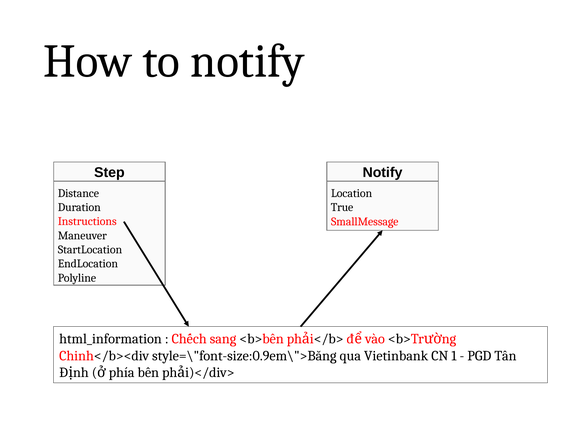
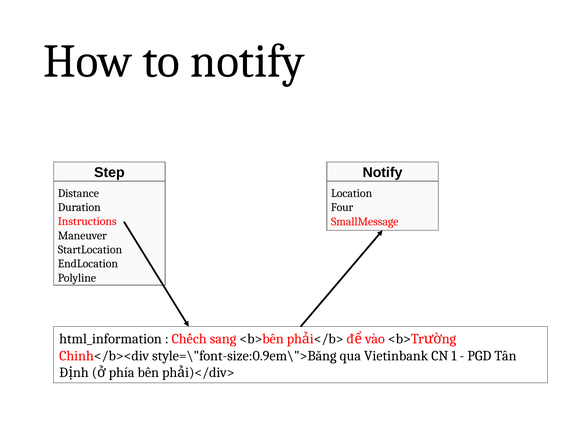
True: True -> Four (342, 207)
